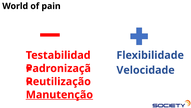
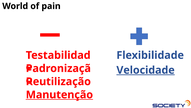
Velocidade underline: none -> present (146, 70)
